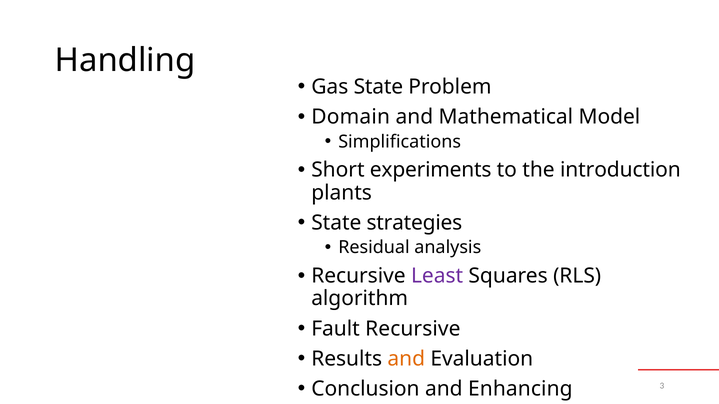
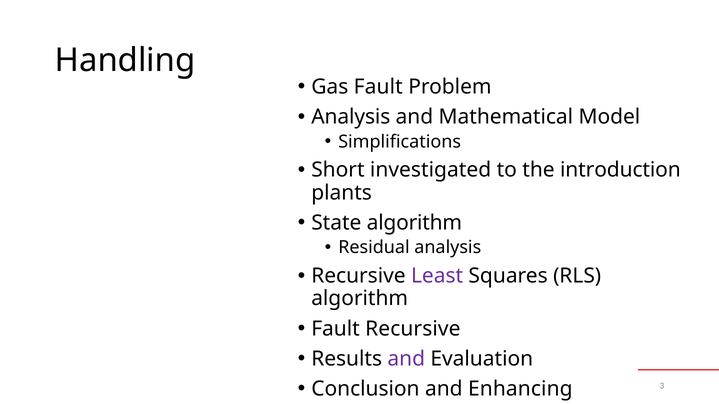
Gas State: State -> Fault (378, 87)
Domain: Domain -> Analysis (351, 117)
experiments: experiments -> investigated (431, 170)
State strategies: strategies -> algorithm (414, 223)
and colour: orange -> purple (406, 359)
